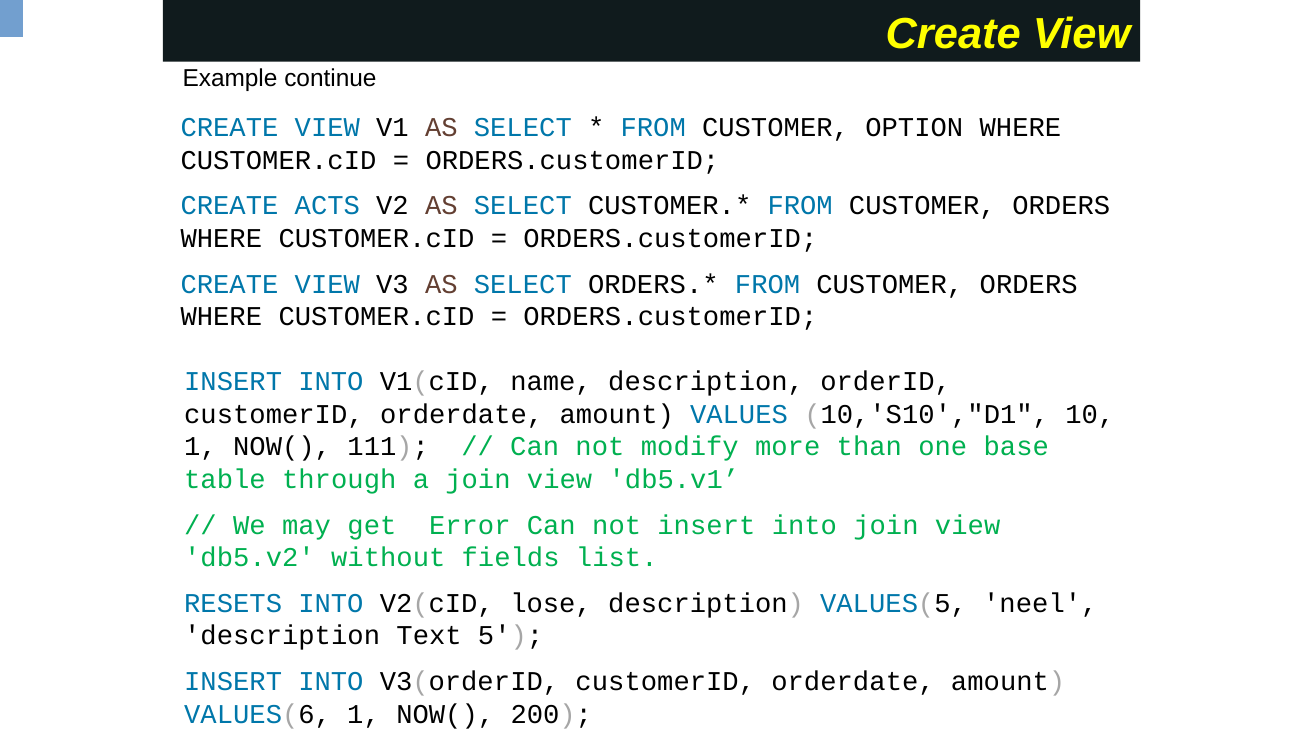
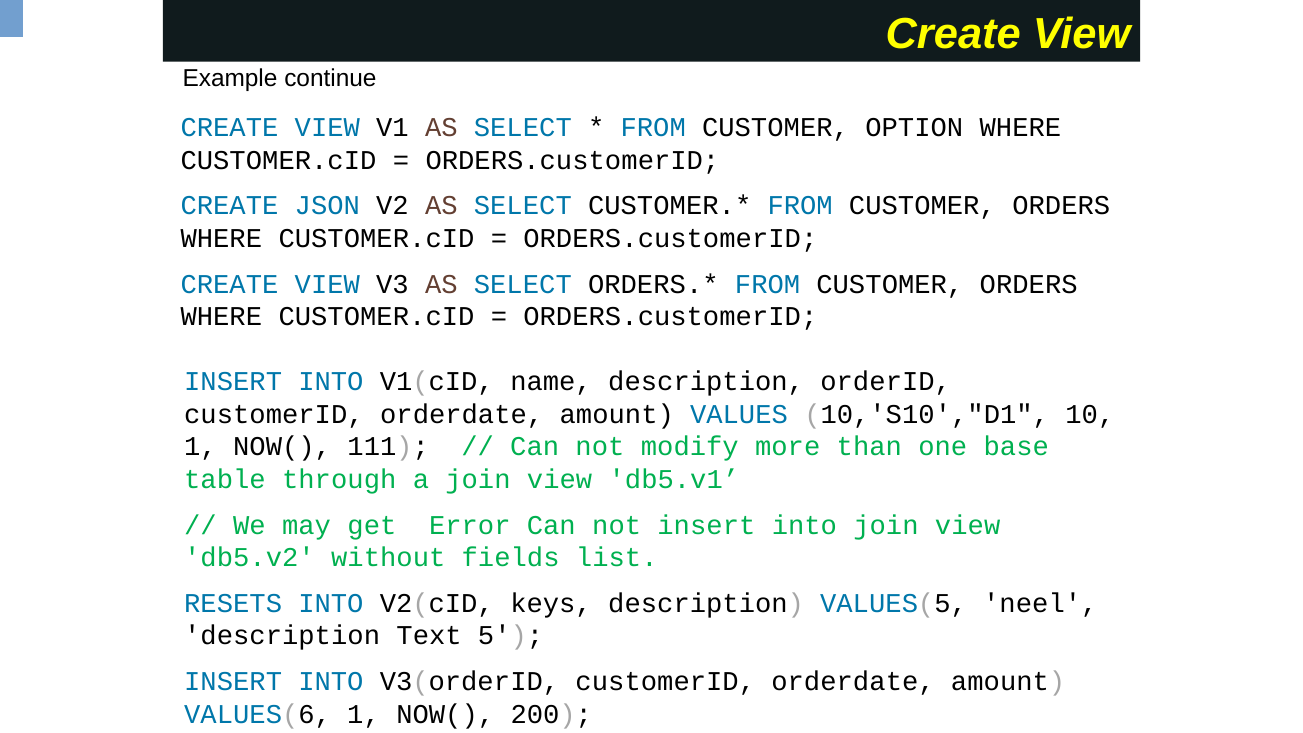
ACTS: ACTS -> JSON (327, 206)
lose: lose -> keys (551, 603)
